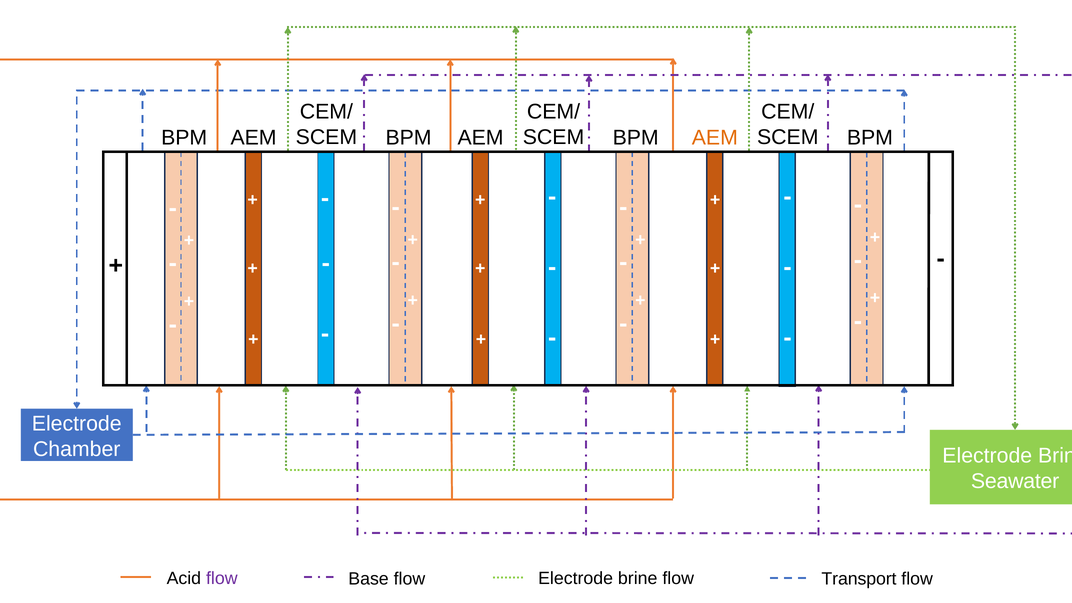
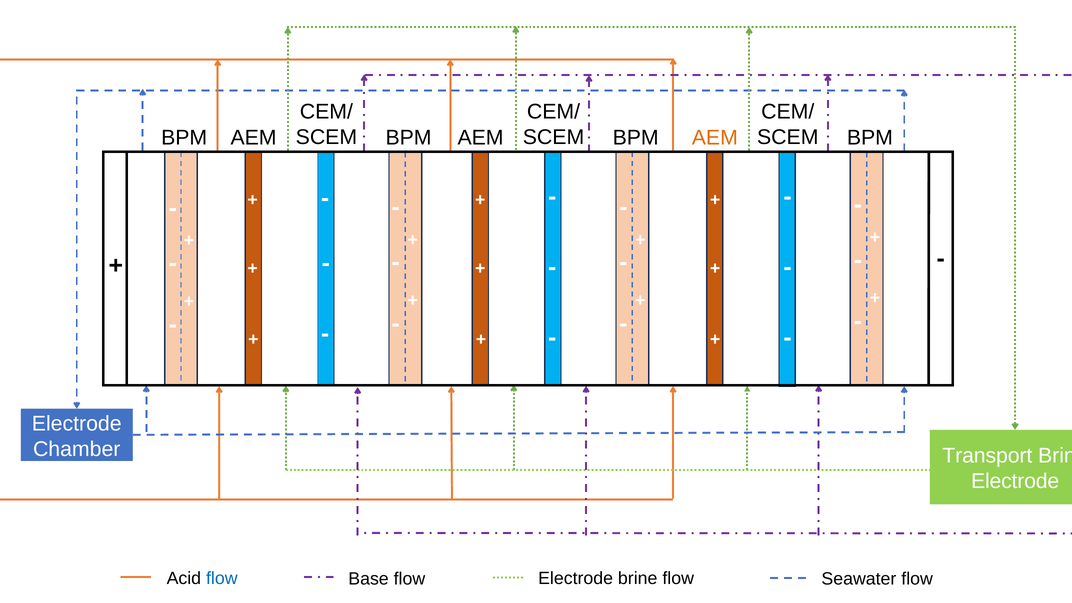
Chamber Electrode: Electrode -> Transport (987, 456)
Seawater: Seawater -> Electrode (1015, 481)
flow colour: purple -> blue (222, 579)
Transport: Transport -> Seawater (859, 579)
